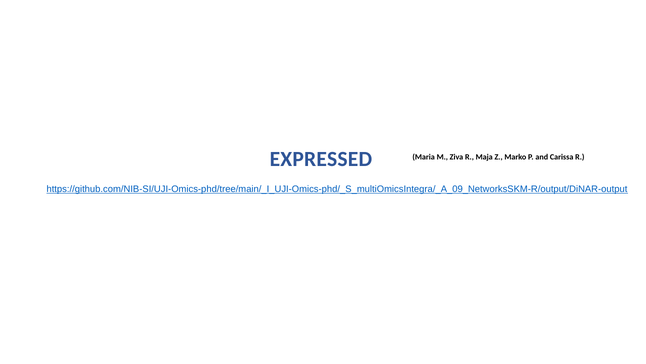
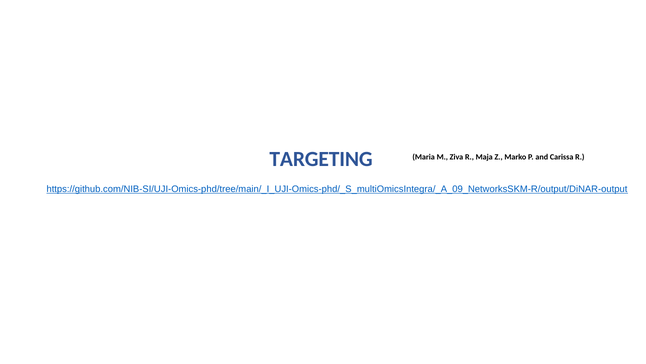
EXPRESSED: EXPRESSED -> TARGETING (321, 159)
